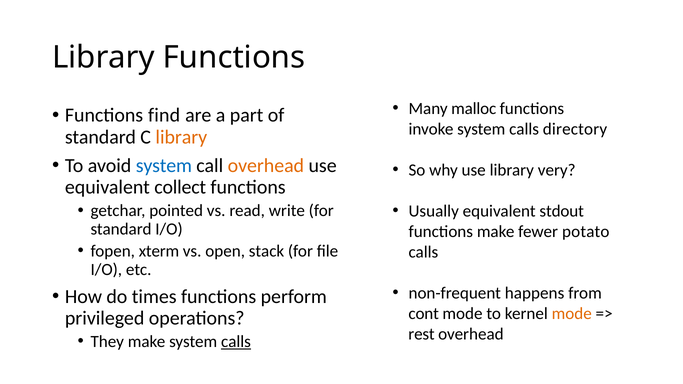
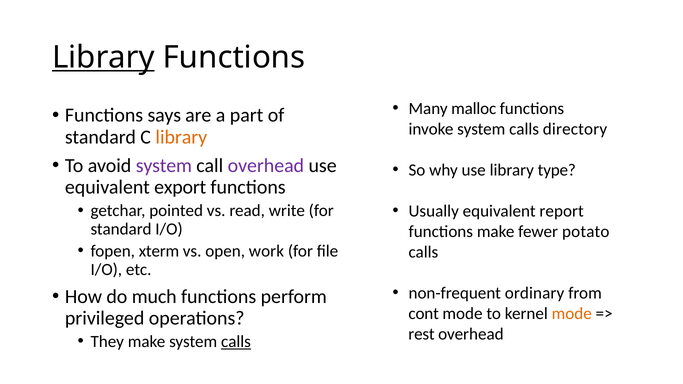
Library underline: none -> present (103, 57)
find: find -> says (164, 115)
system colour: blue -> purple (164, 166)
overhead colour: orange -> purple (266, 166)
very: very -> type (557, 170)
collect: collect -> export (180, 187)
stdout: stdout -> report (562, 211)
stack: stack -> work (266, 251)
happens: happens -> ordinary (535, 293)
times: times -> much (154, 297)
